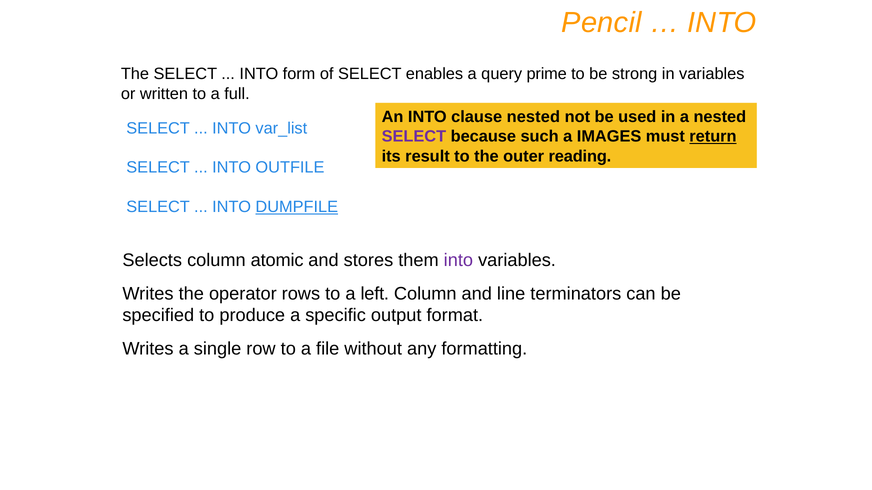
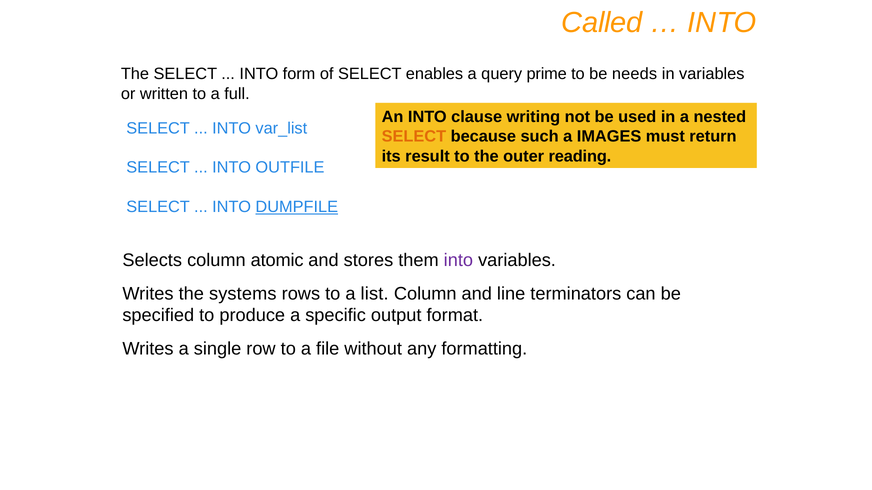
Pencil: Pencil -> Called (602, 23)
strong: strong -> needs (635, 74)
clause nested: nested -> writing (533, 117)
SELECT colour: purple -> orange (414, 137)
return underline: present -> none (713, 137)
operator: operator -> systems (243, 294)
left: left -> list (375, 294)
